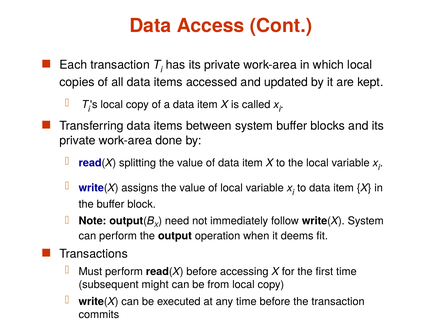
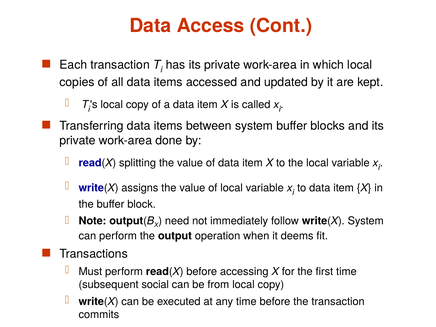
might: might -> social (155, 285)
